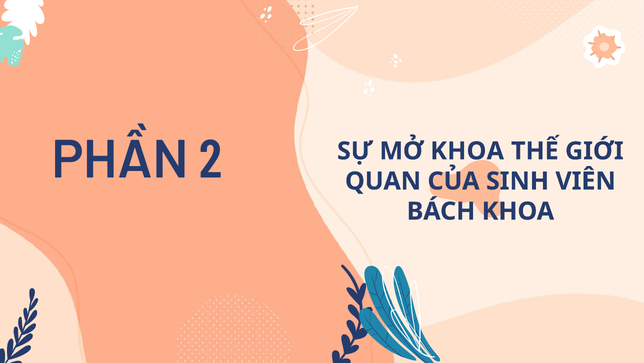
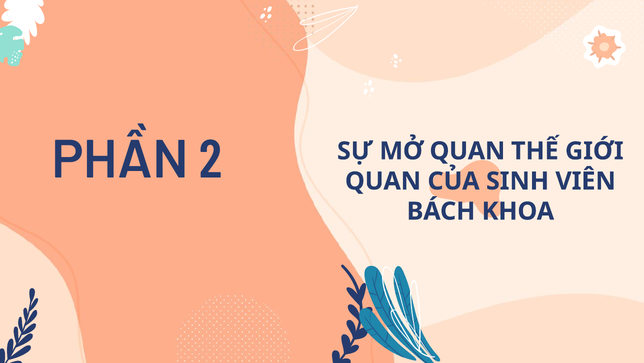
MỞ KHOA: KHOA -> QUAN (467, 151)
